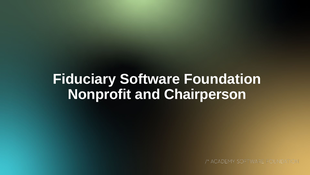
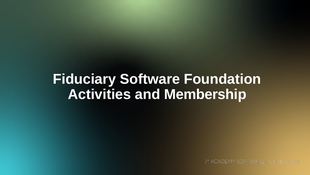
Nonprofit: Nonprofit -> Activities (99, 94)
Chairperson: Chairperson -> Membership (205, 94)
